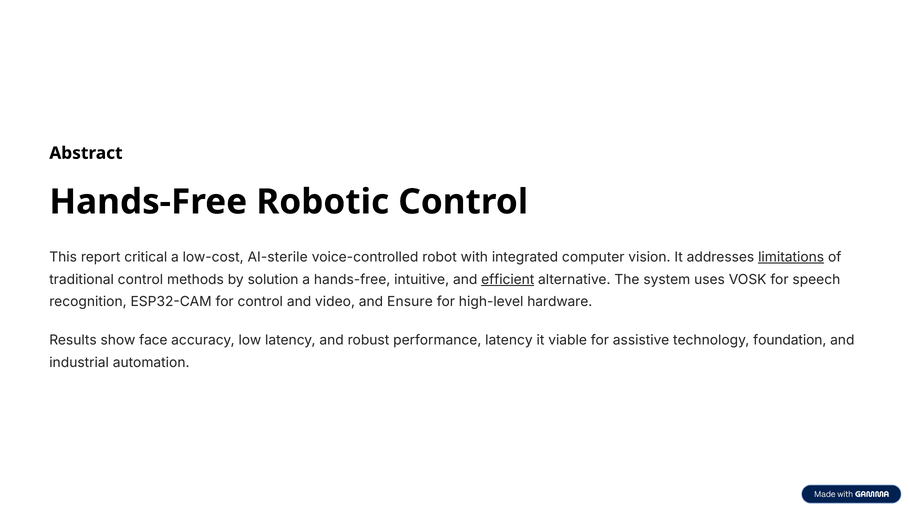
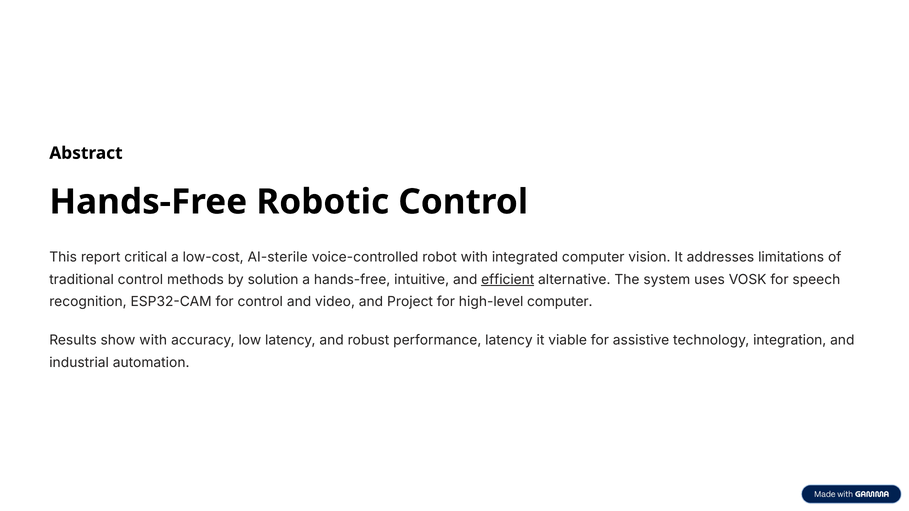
limitations underline: present -> none (791, 257)
Ensure: Ensure -> Project (410, 302)
high-level hardware: hardware -> computer (560, 302)
show face: face -> with (153, 341)
foundation: foundation -> integration (790, 341)
